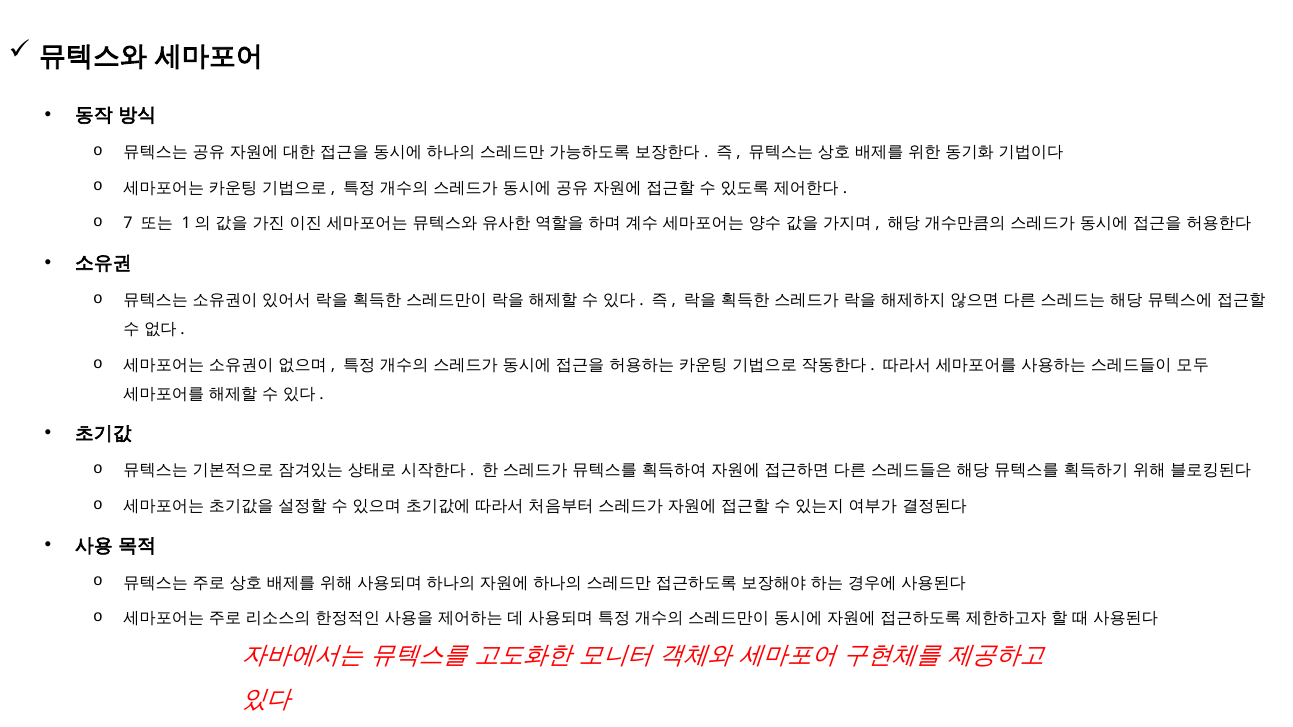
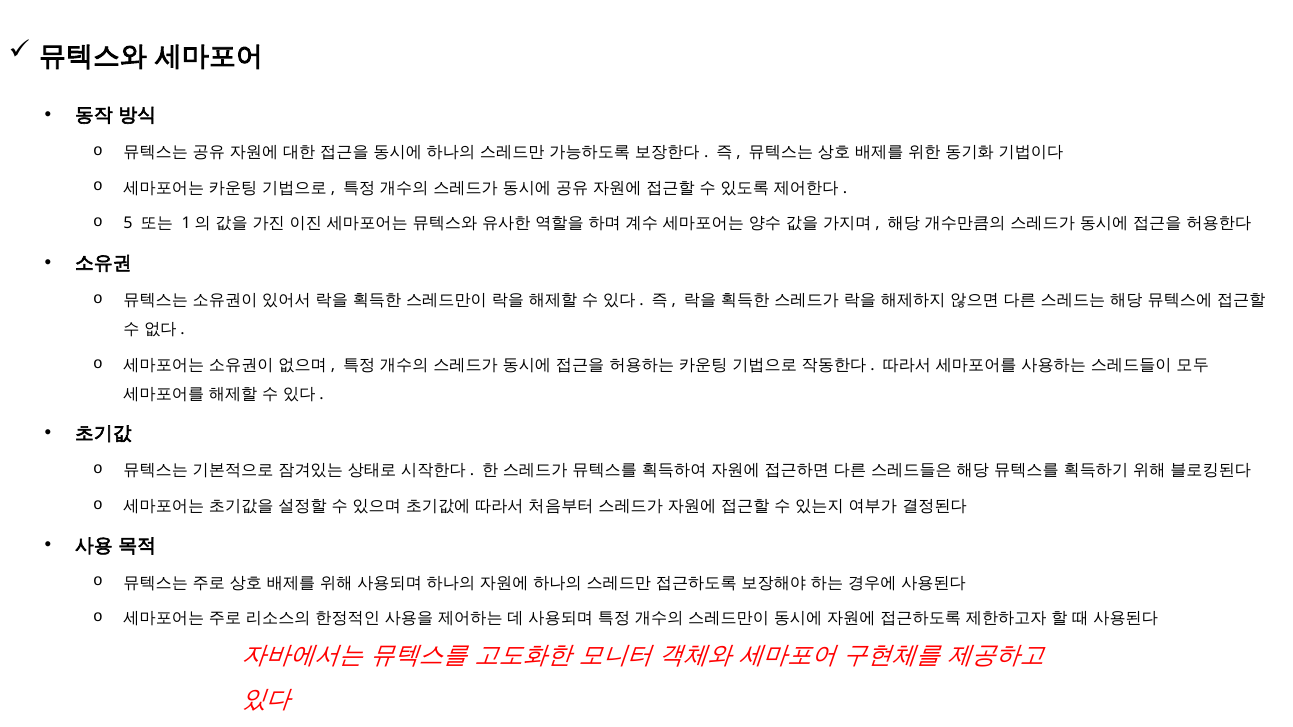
7: 7 -> 5 (128, 224)
